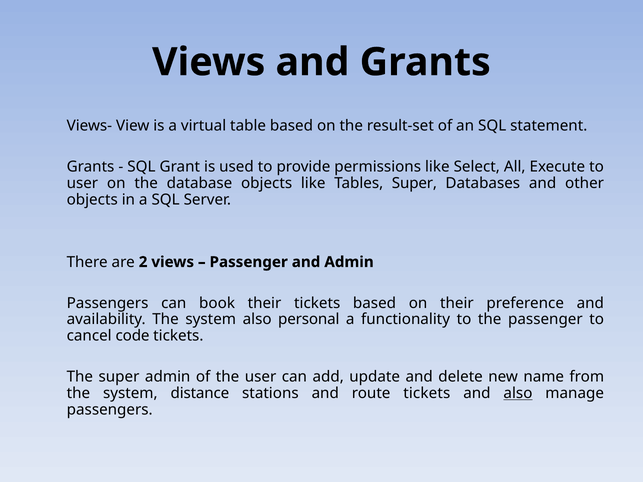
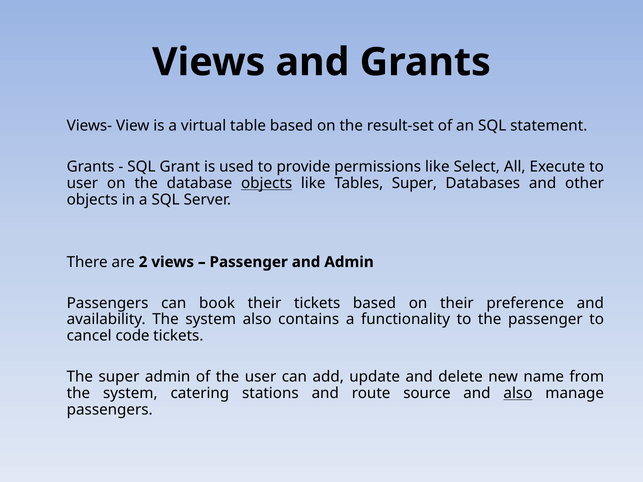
objects underline: none -> present (267, 183)
personal: personal -> contains (309, 320)
distance: distance -> catering (200, 393)
route tickets: tickets -> source (427, 393)
